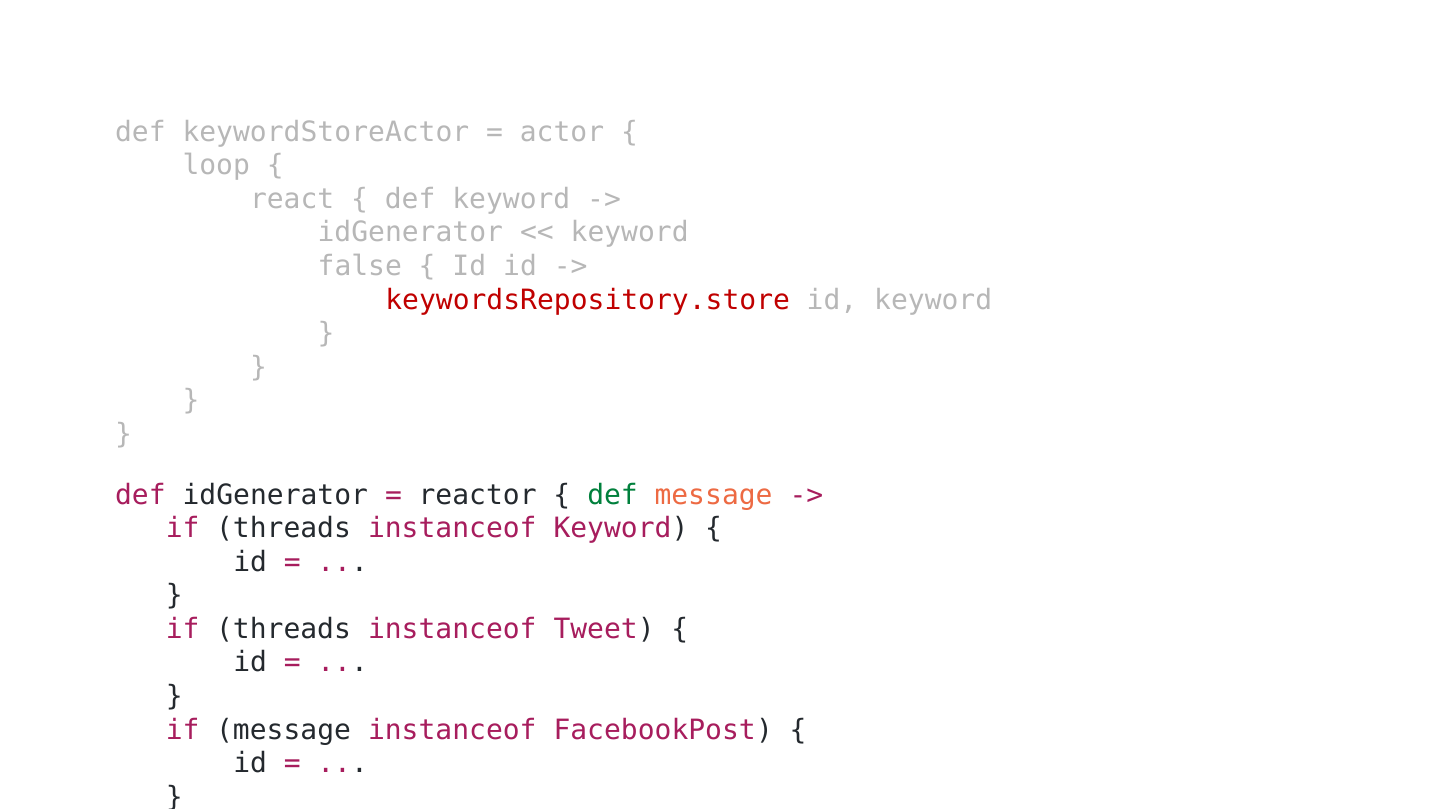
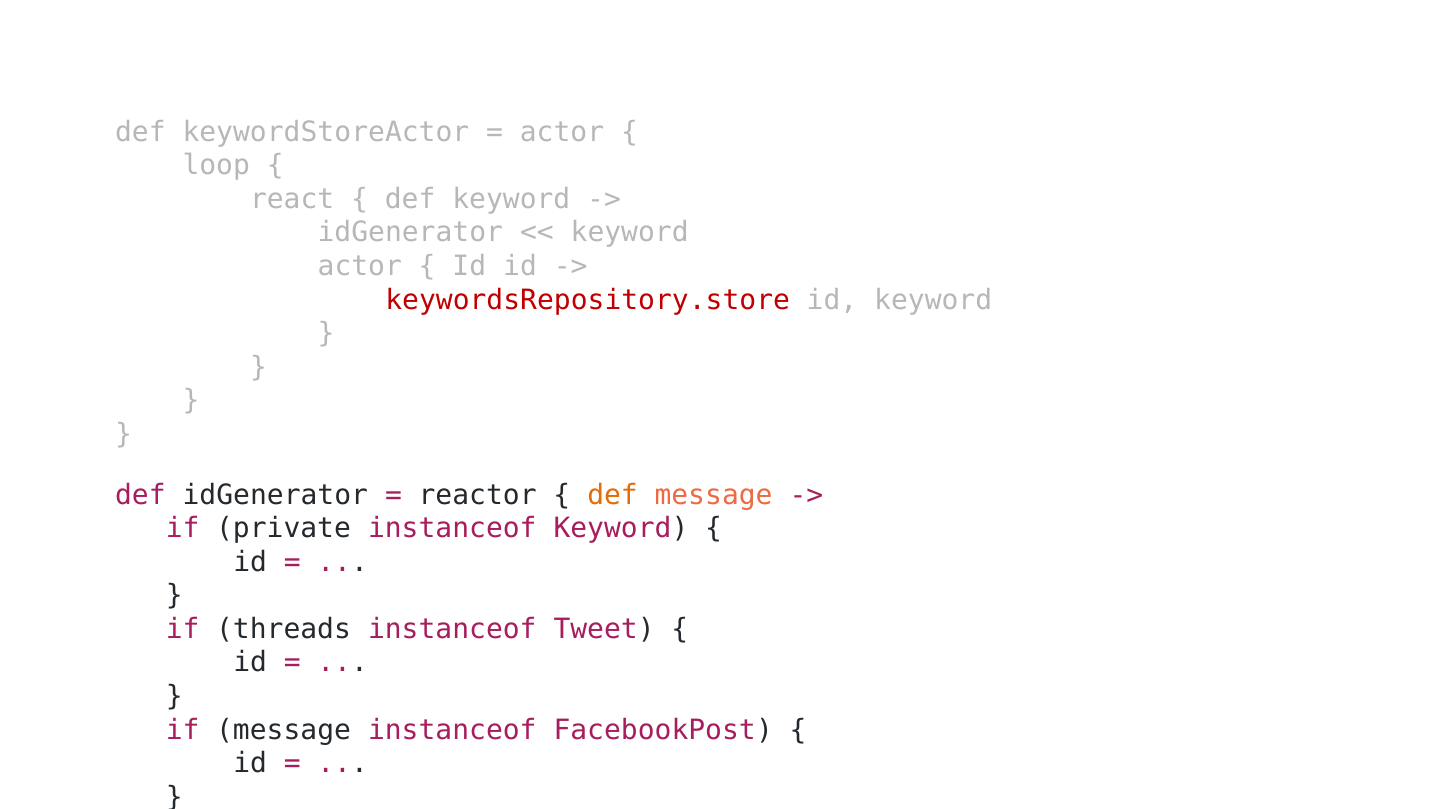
false: false -> actor (360, 266)
def colour: green -> orange (613, 495)
threads: threads -> private (284, 528)
